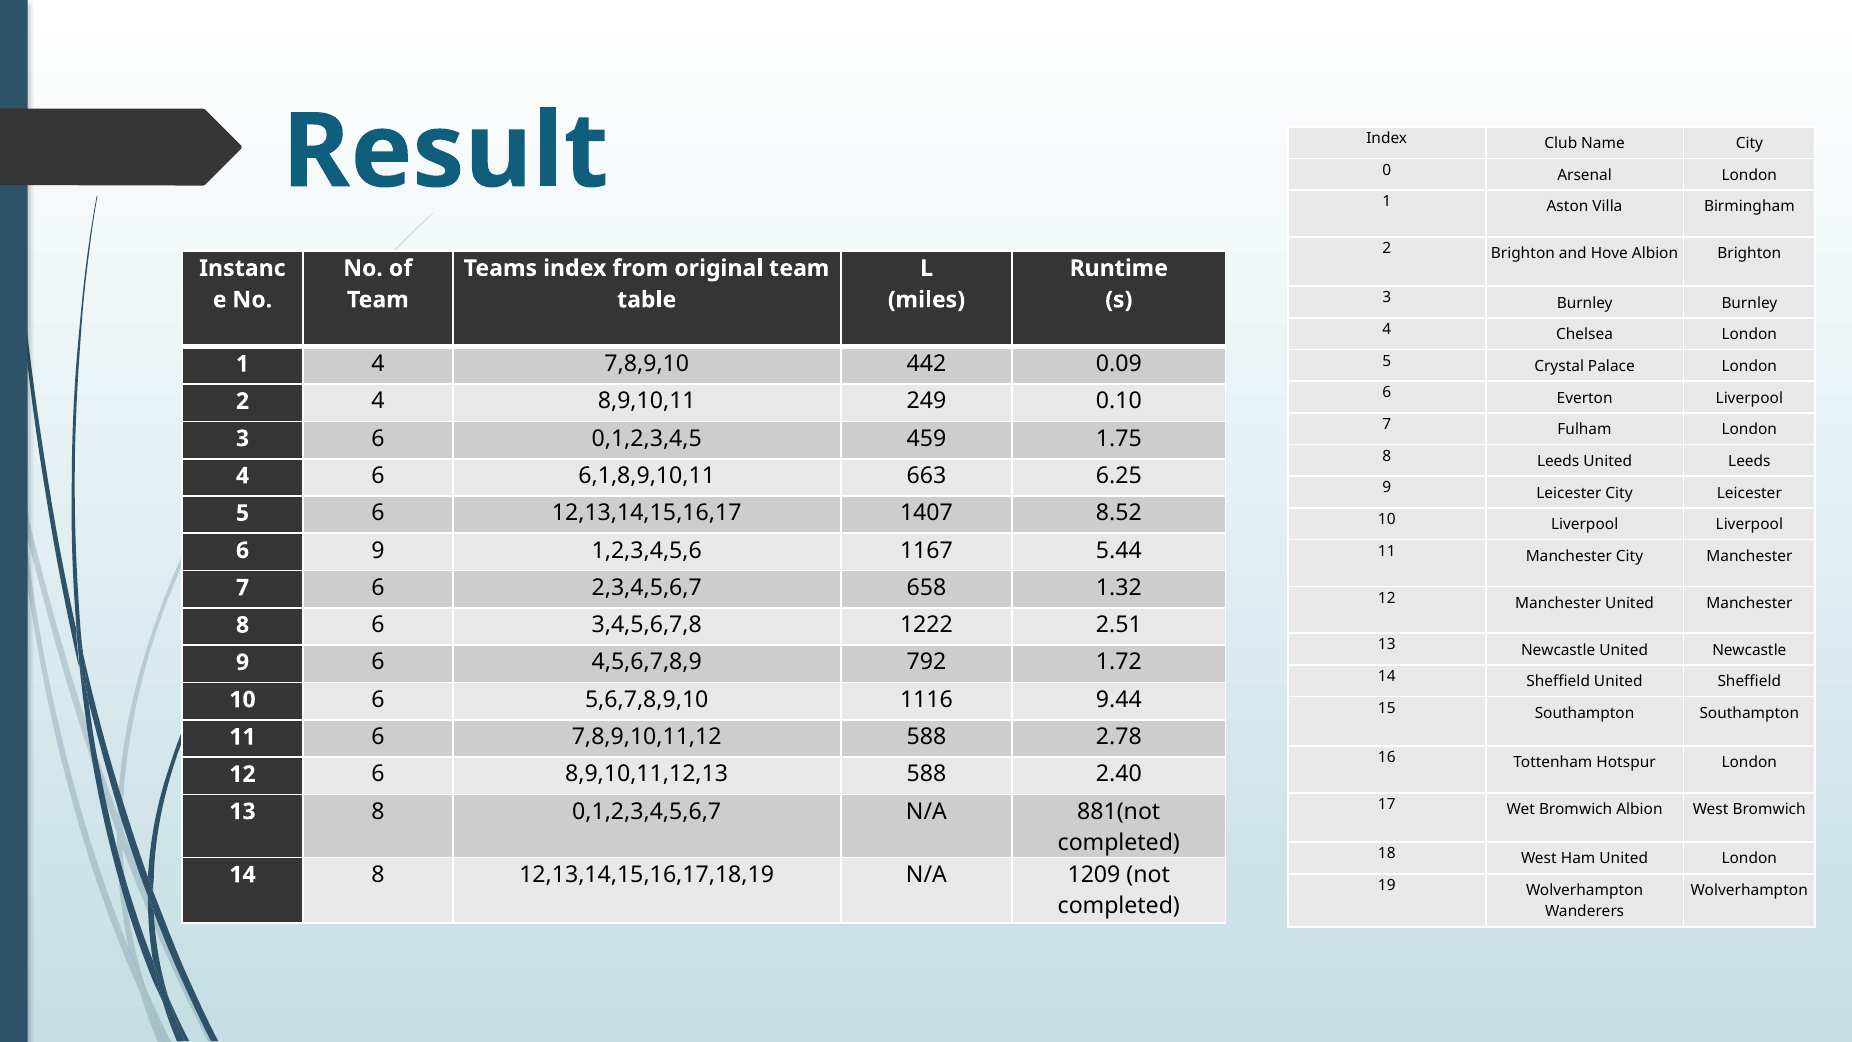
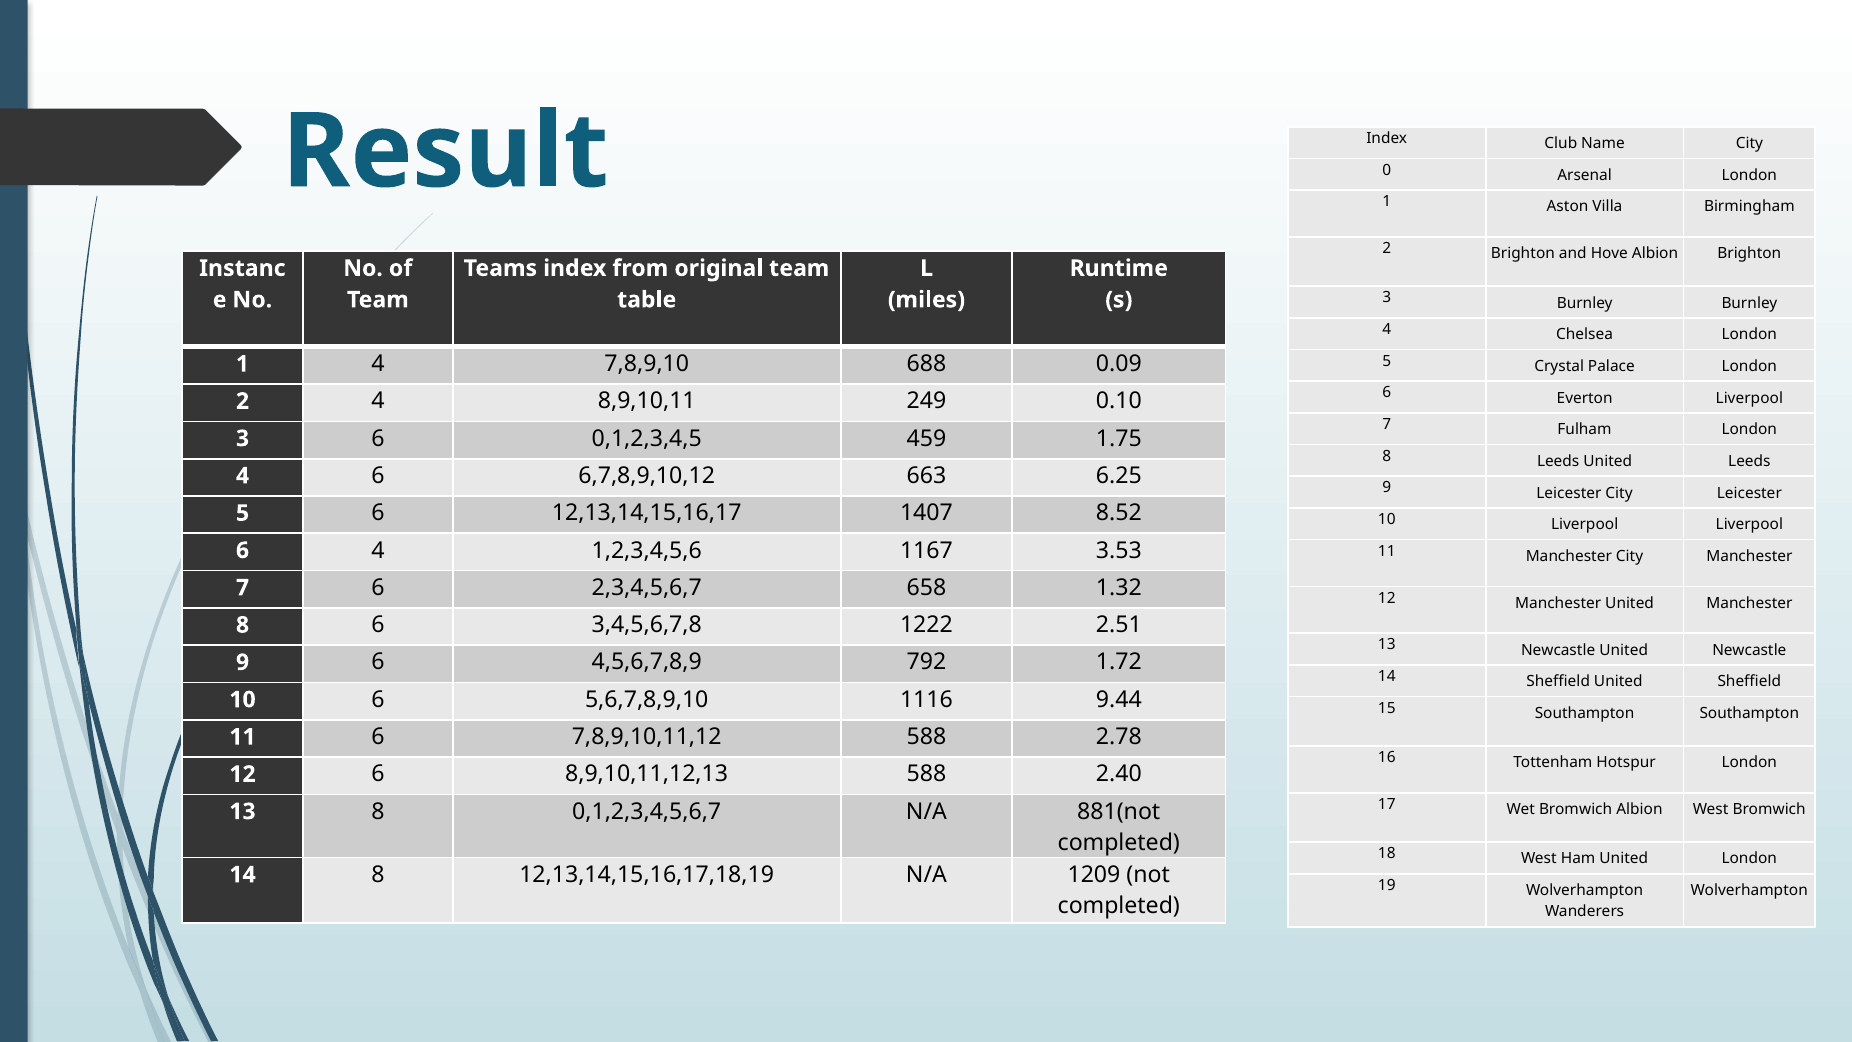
442: 442 -> 688 (926, 364)
6,1,8,9,10,11: 6,1,8,9,10,11 -> 6,7,8,9,10,12 (647, 476)
6 9: 9 -> 4 (378, 550)
5.44: 5.44 -> 3.53 (1119, 550)
